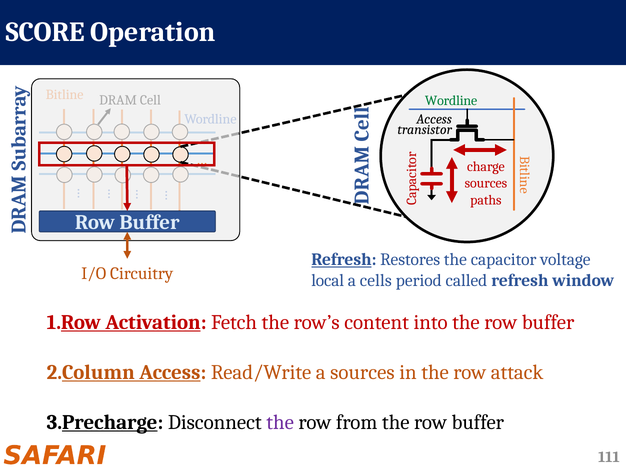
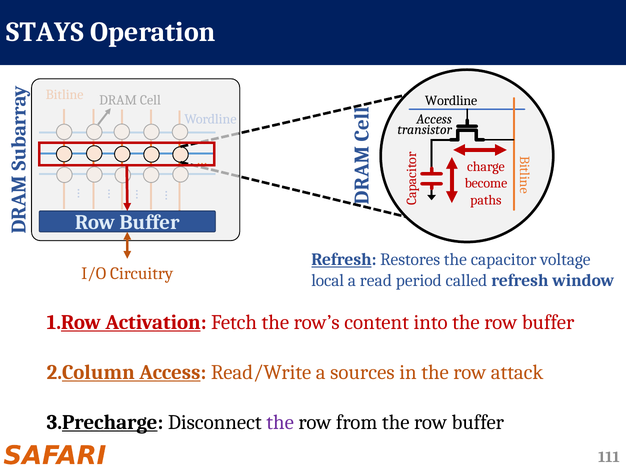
SCORE: SCORE -> STAYS (45, 32)
Wordline colour: green -> black (451, 101)
sources: sources -> become (486, 184)
cells: cells -> read (376, 281)
